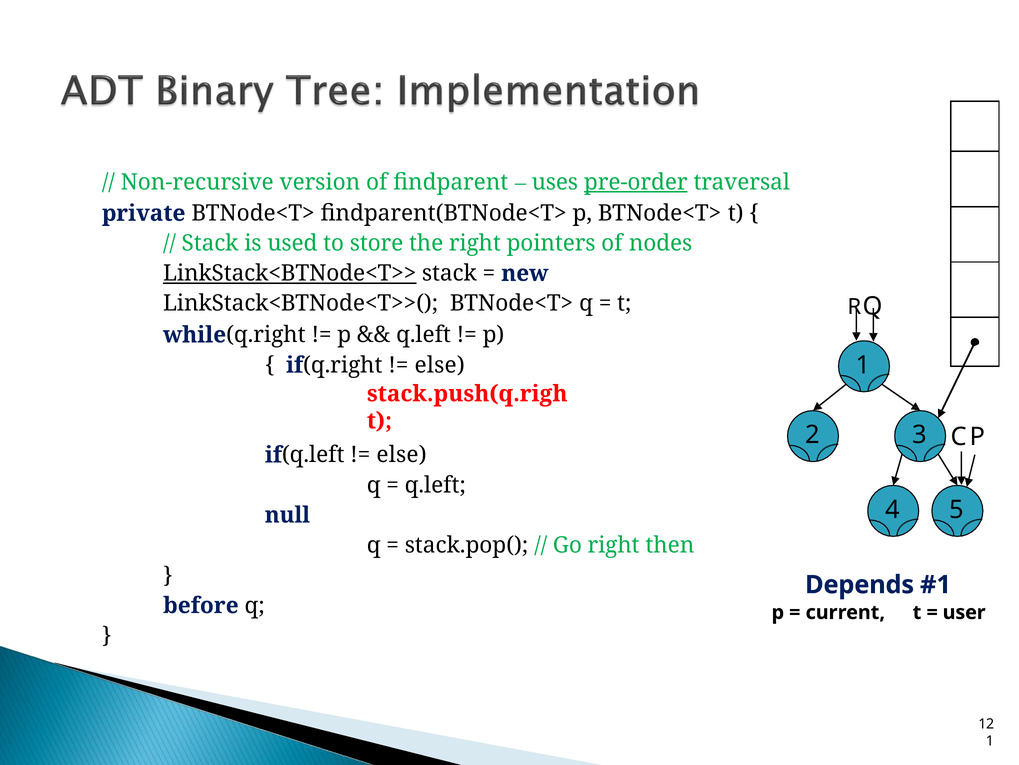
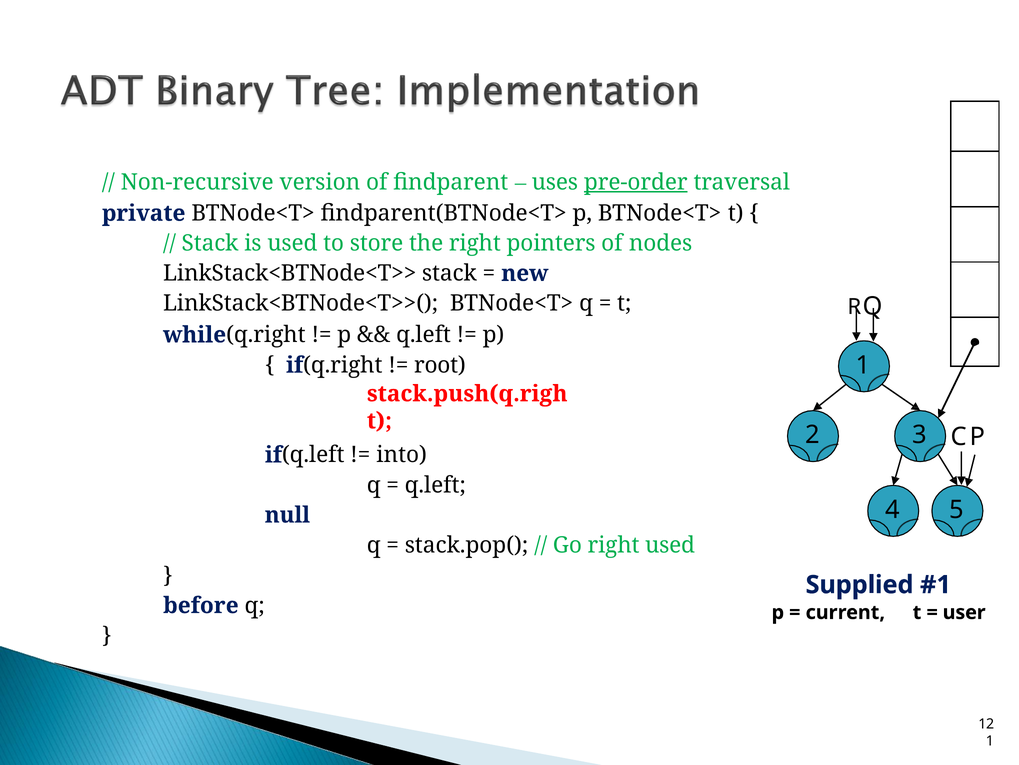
LinkStack<BTNode<T>> underline: present -> none (290, 273)
else: else -> root (440, 365)
else: else -> into (402, 455)
right then: then -> used (670, 545)
Depends: Depends -> Supplied (860, 584)
